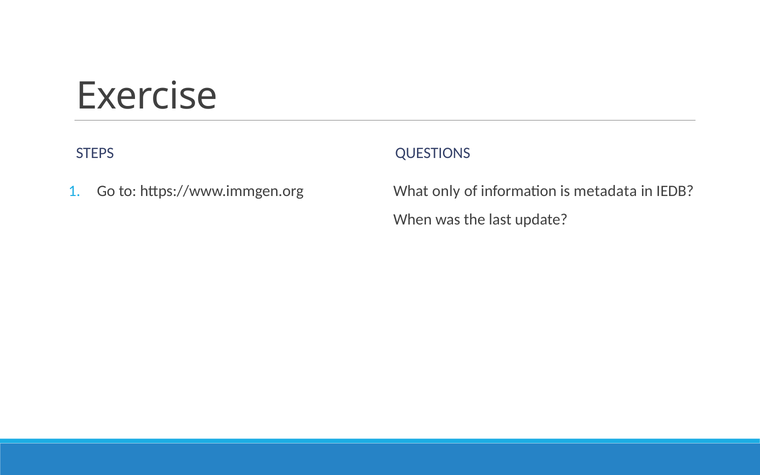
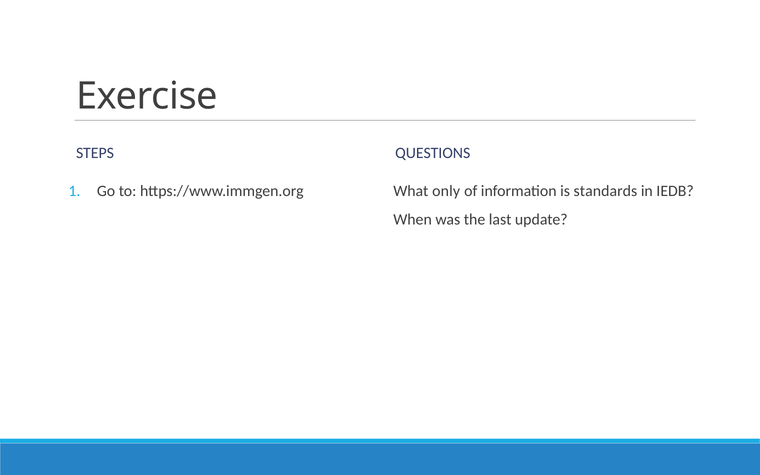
metadata: metadata -> standards (605, 191)
